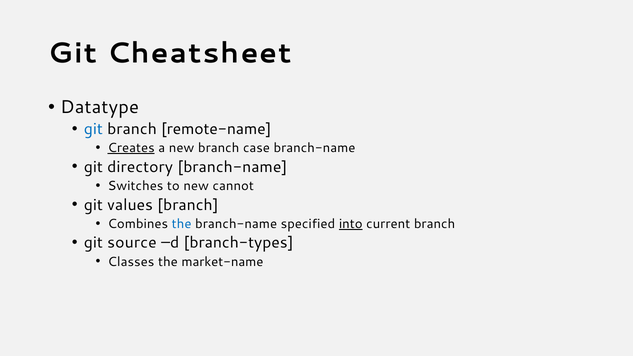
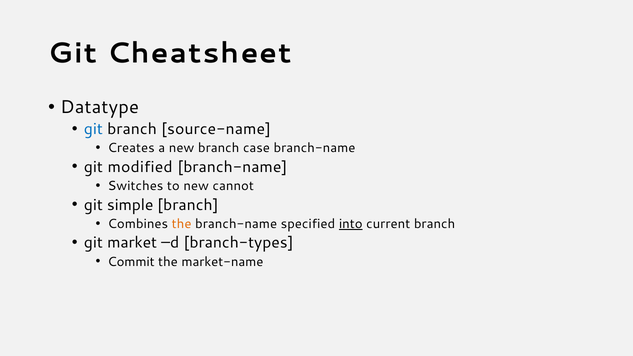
remote-name: remote-name -> source-name (216, 129)
Creates underline: present -> none (131, 148)
directory: directory -> modified (140, 167)
values: values -> simple (130, 205)
the colour: blue -> orange (182, 224)
source: source -> market (132, 243)
Classes: Classes -> Commit (131, 262)
